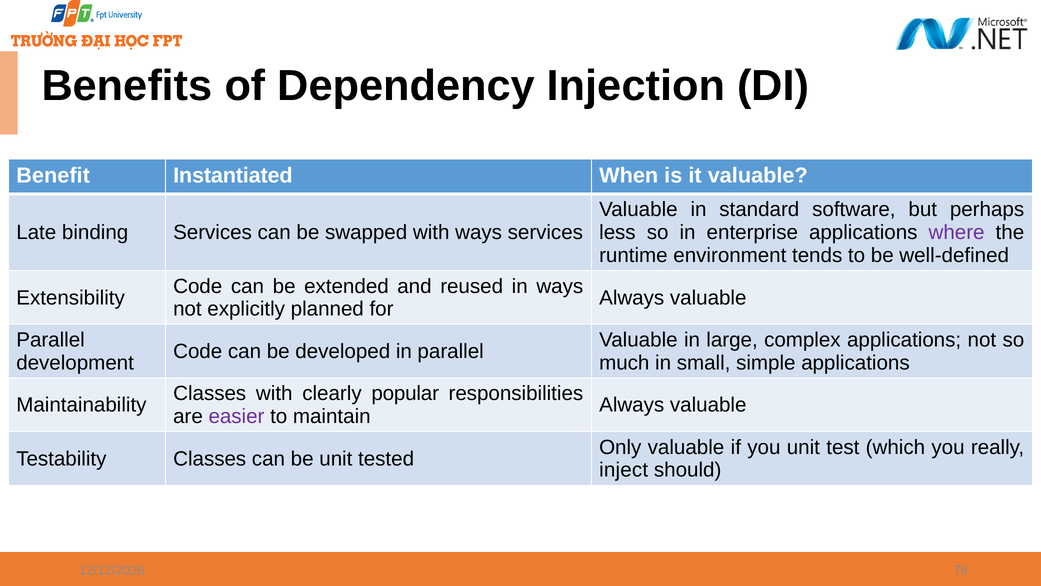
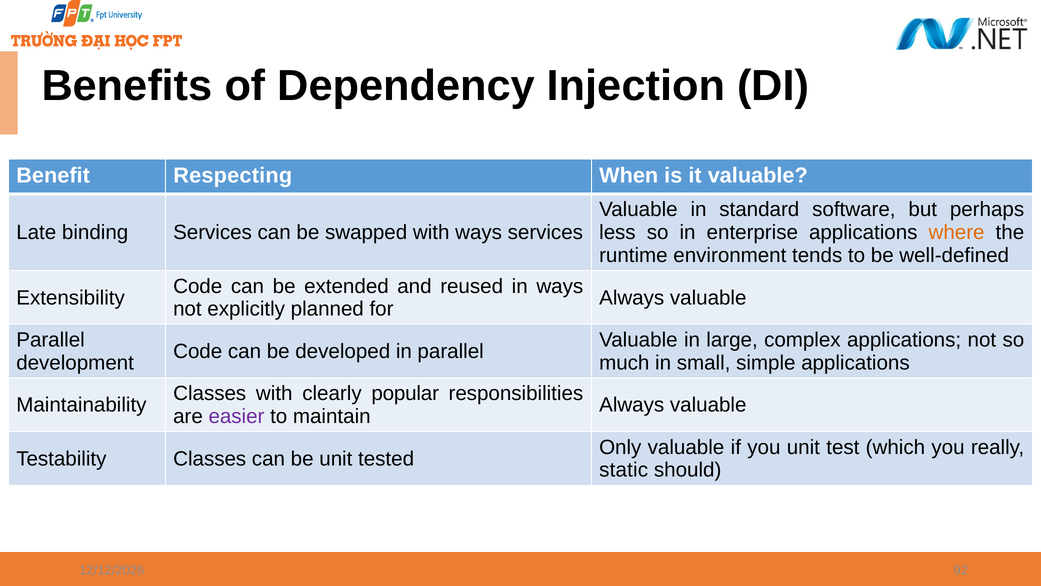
Instantiated: Instantiated -> Respecting (233, 176)
where colour: purple -> orange (957, 232)
inject: inject -> static (624, 470)
76: 76 -> 92 (961, 570)
